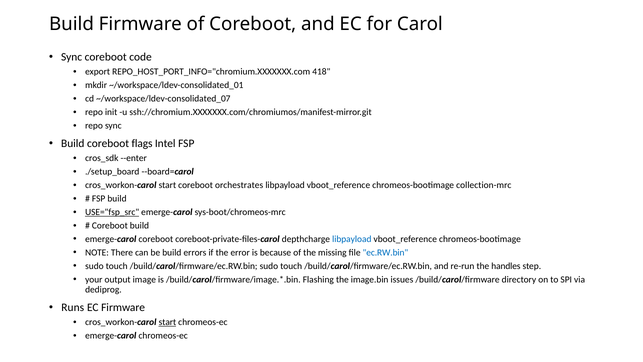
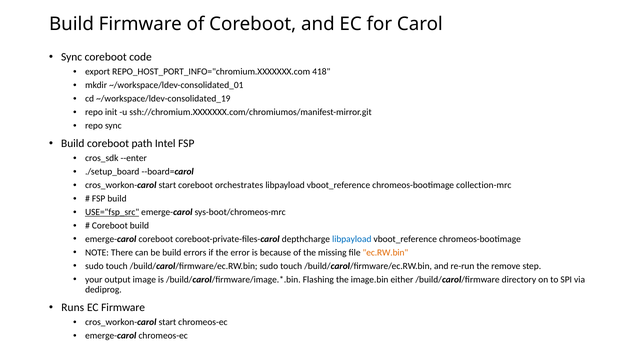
~/workspace/ldev-consolidated_07: ~/workspace/ldev-consolidated_07 -> ~/workspace/ldev-consolidated_19 (163, 99)
flags: flags -> path (142, 144)
ec.RW.bin colour: blue -> orange (385, 252)
handles: handles -> remove (506, 266)
issues: issues -> either (402, 279)
start underline: present -> none (167, 322)
